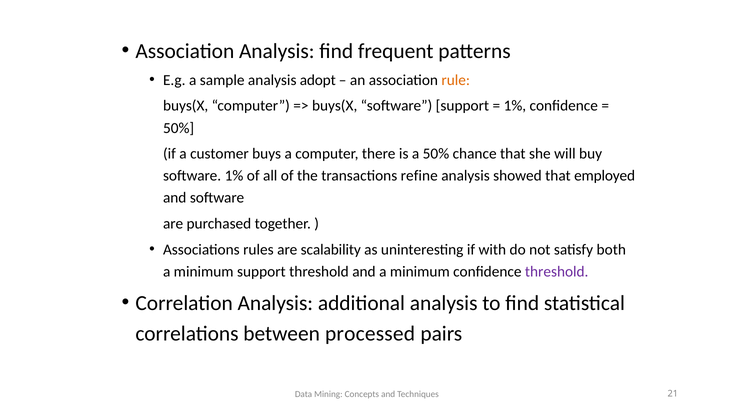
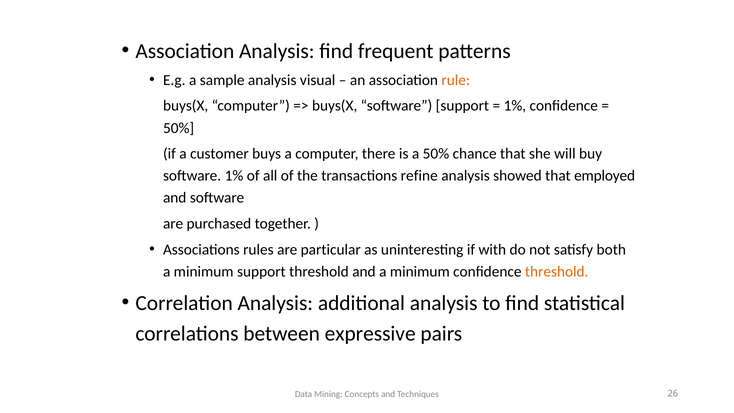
adopt: adopt -> visual (318, 80)
scalability: scalability -> particular (331, 250)
threshold colour: purple -> orange (557, 272)
processed: processed -> expressive (370, 334)
21: 21 -> 26 (673, 394)
